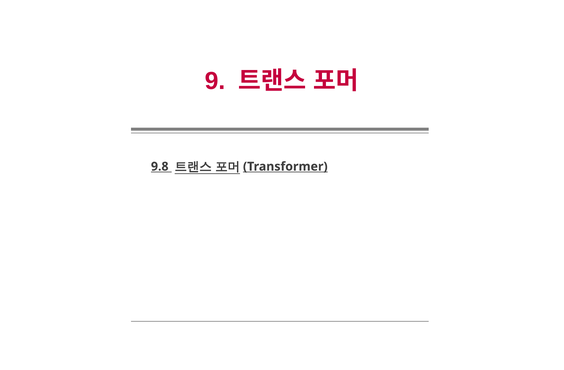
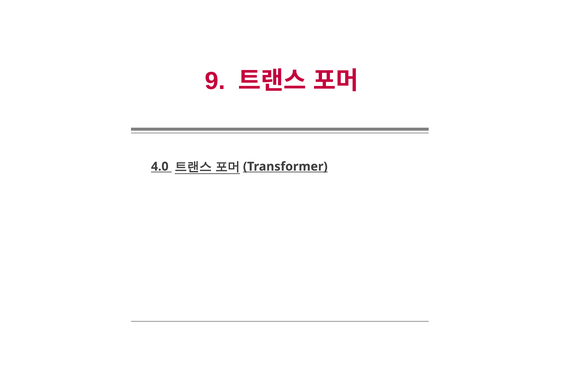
9.8: 9.8 -> 4.0 (160, 167)
